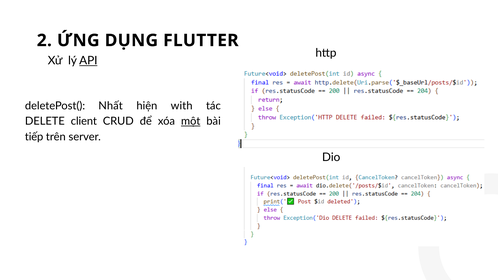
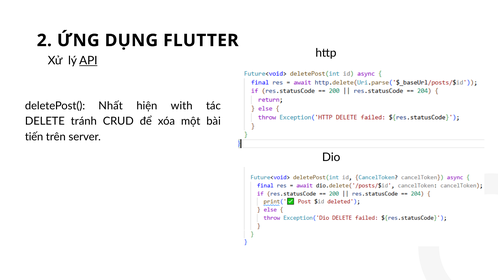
client: client -> tránh (84, 121)
một underline: present -> none (191, 121)
tiếp: tiếp -> tiến (34, 137)
